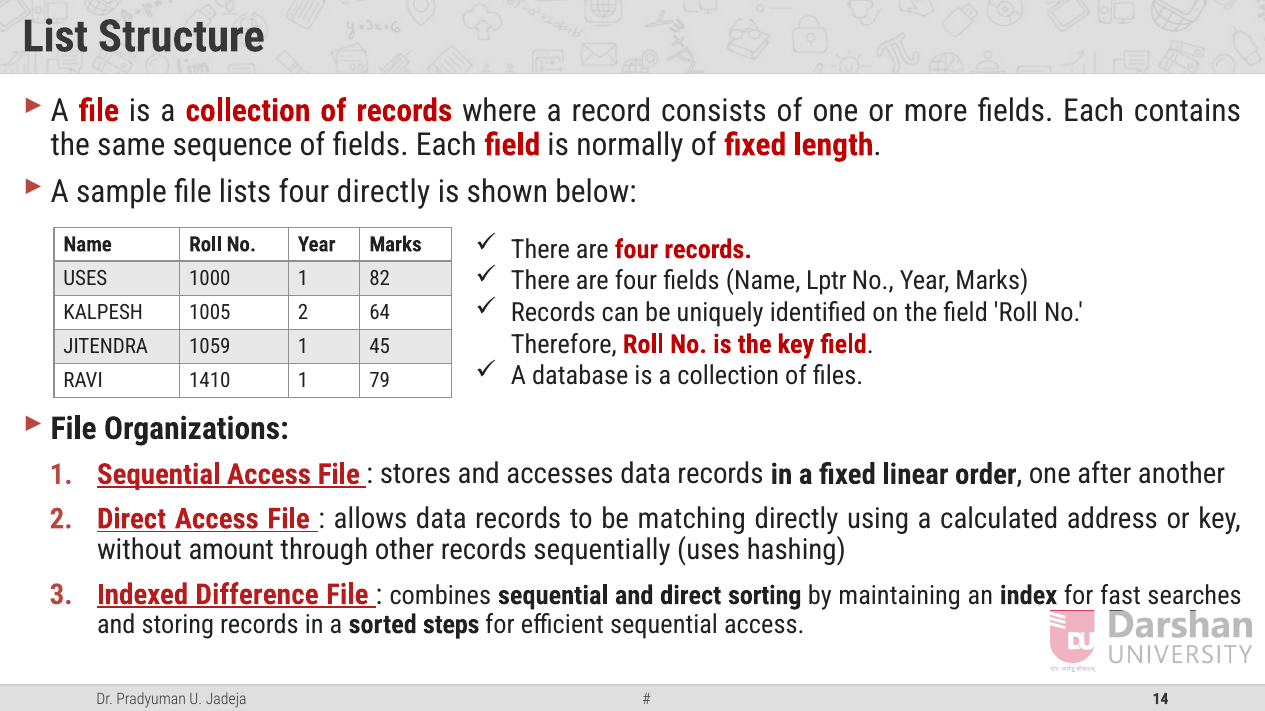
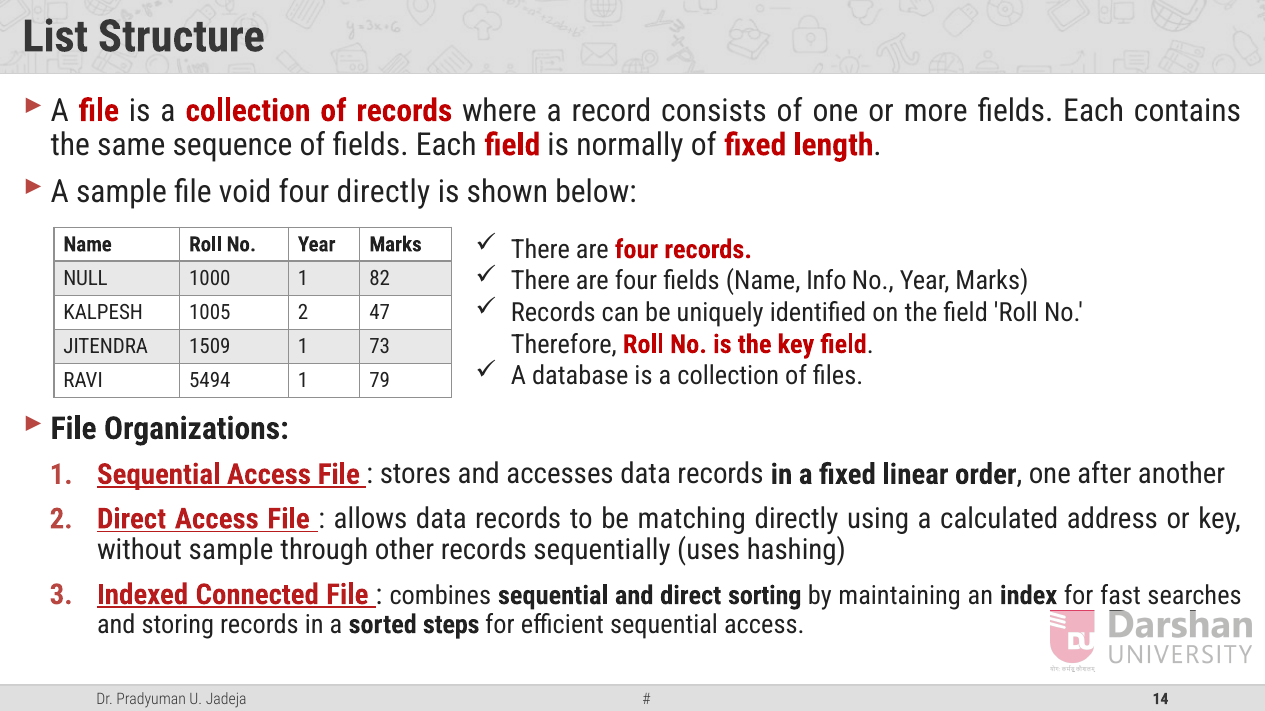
lists: lists -> void (245, 192)
Lptr: Lptr -> Info (826, 281)
USES: USES -> NULL (85, 279)
64: 64 -> 47 (380, 313)
1059: 1059 -> 1509 (210, 347)
45: 45 -> 73 (380, 347)
1410: 1410 -> 5494 (210, 381)
without amount: amount -> sample (231, 551)
Difference: Difference -> Connected (257, 595)
